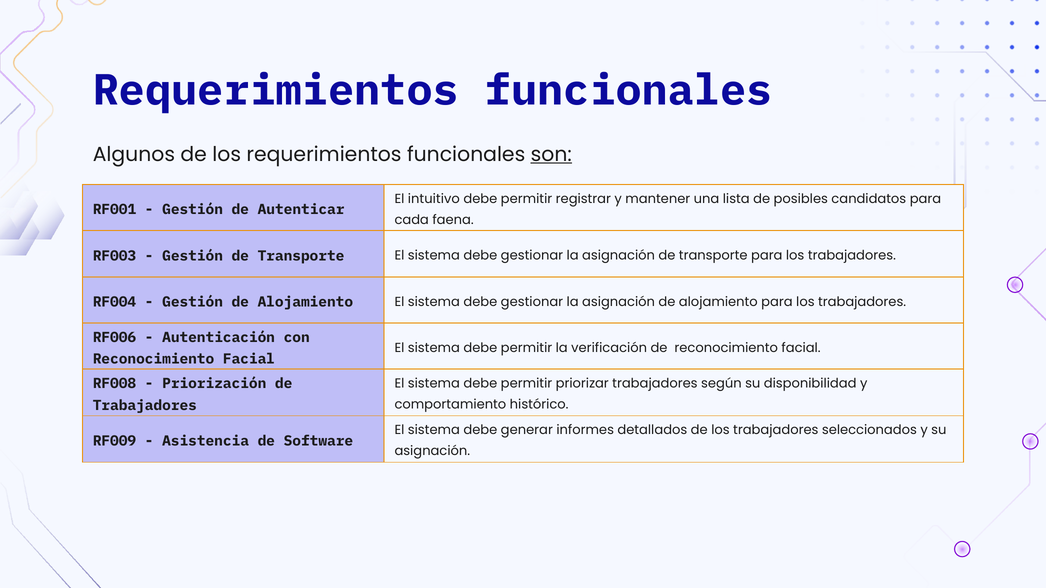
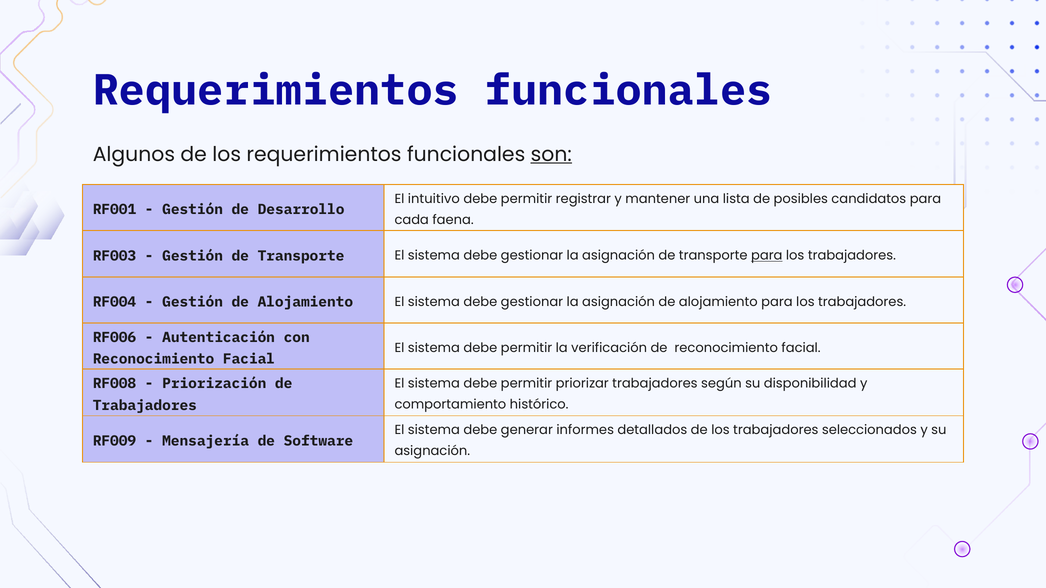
Autenticar: Autenticar -> Desarrollo (301, 210)
para underline: none -> present (767, 256)
Asistencia: Asistencia -> Mensajería (206, 441)
